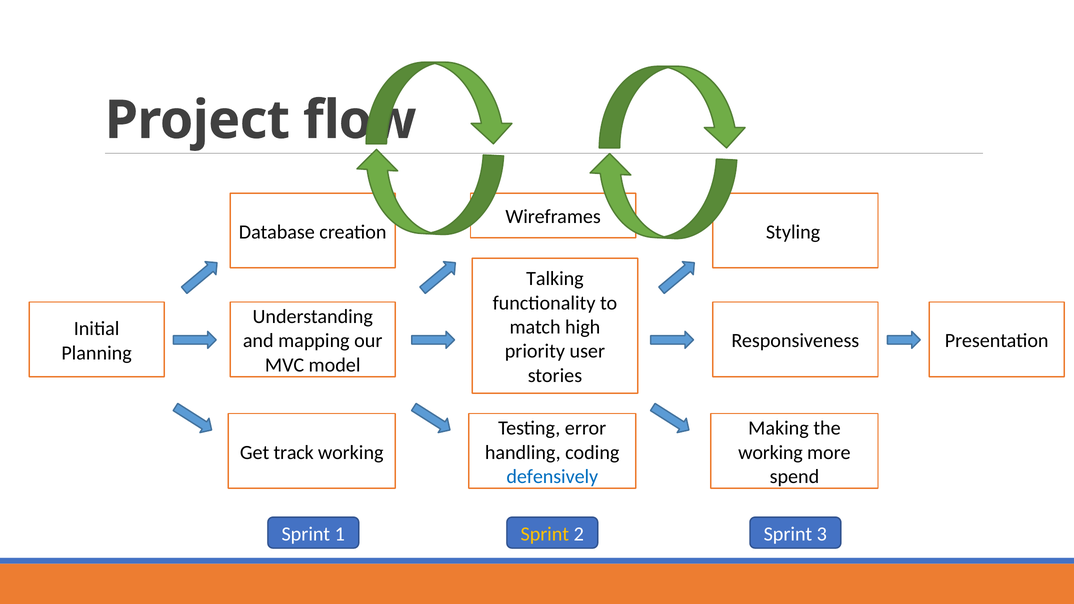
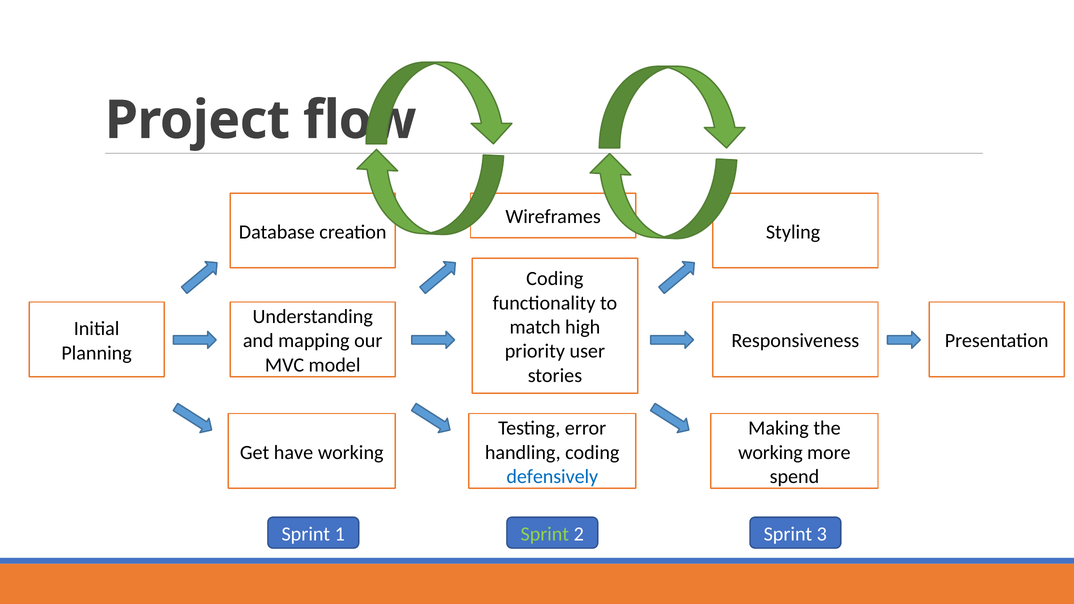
Talking: Talking -> Coding (555, 279)
track: track -> have (294, 452)
Sprint colour: yellow -> light green (545, 534)
